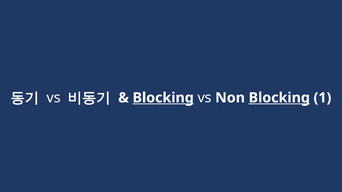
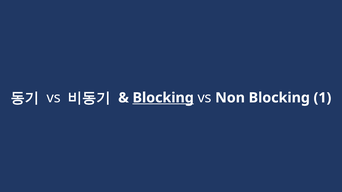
Blocking underline: present -> none (279, 98)
